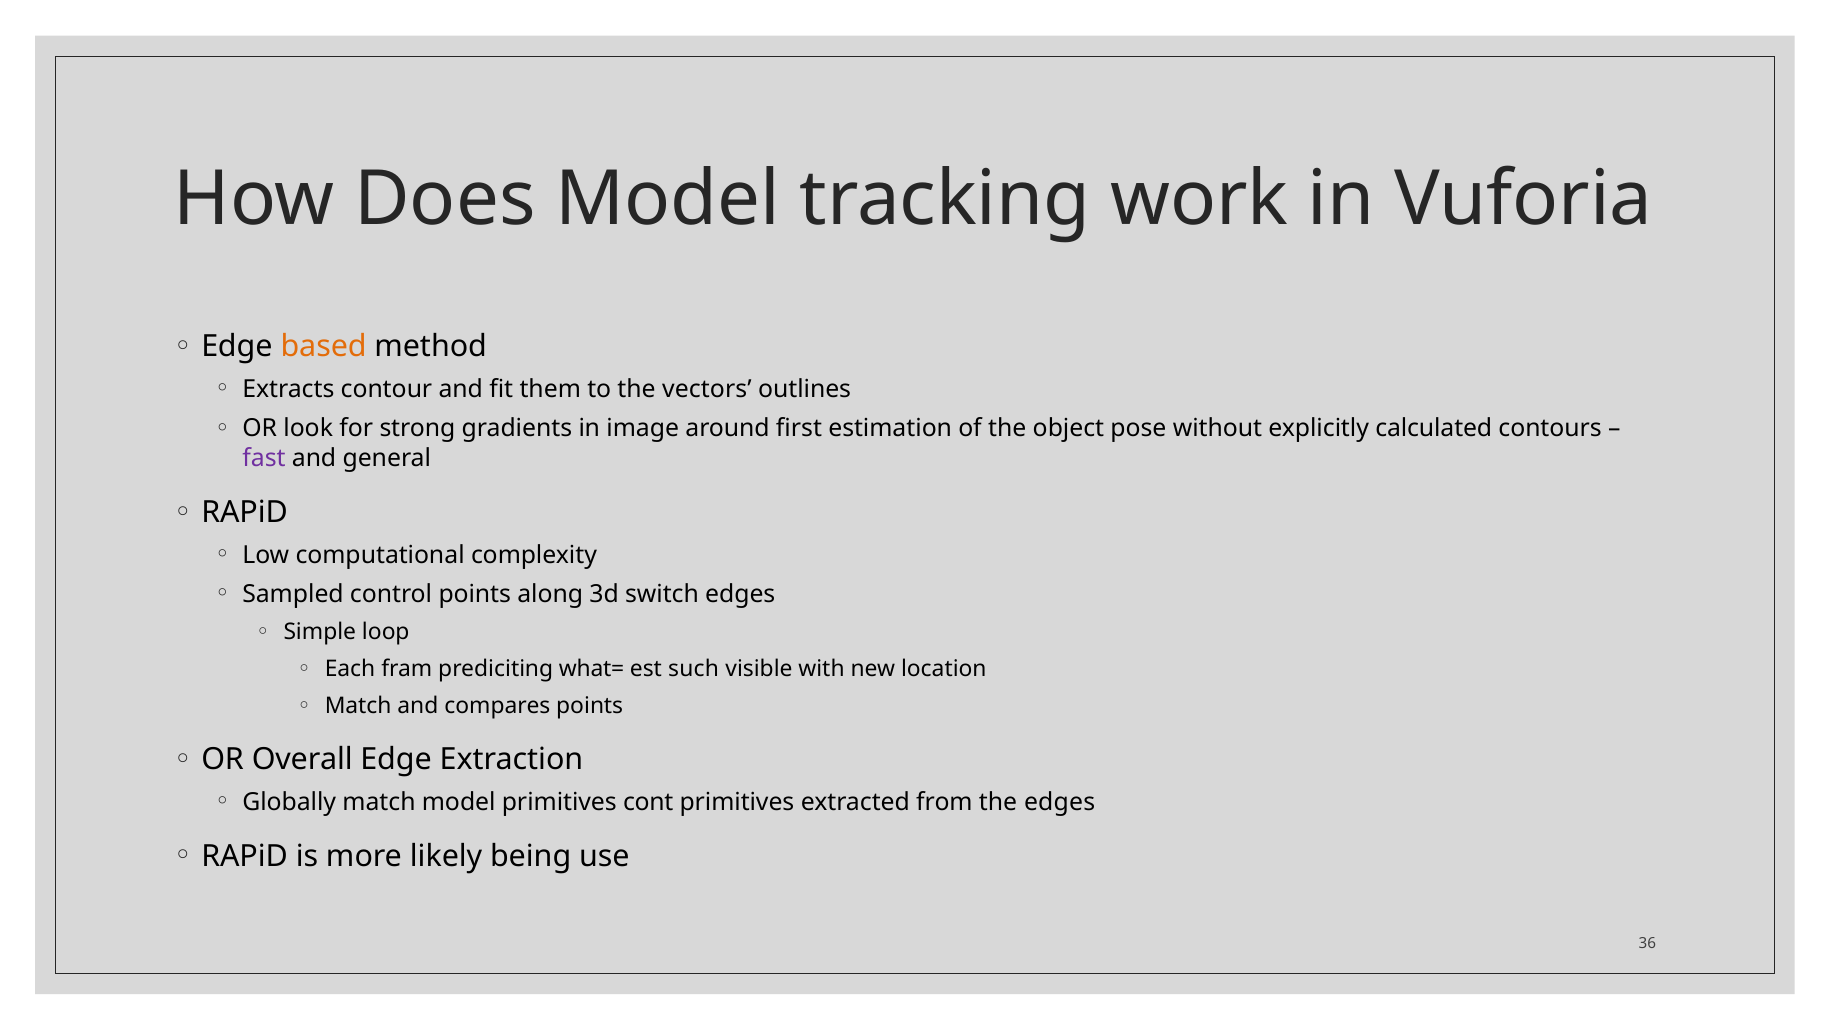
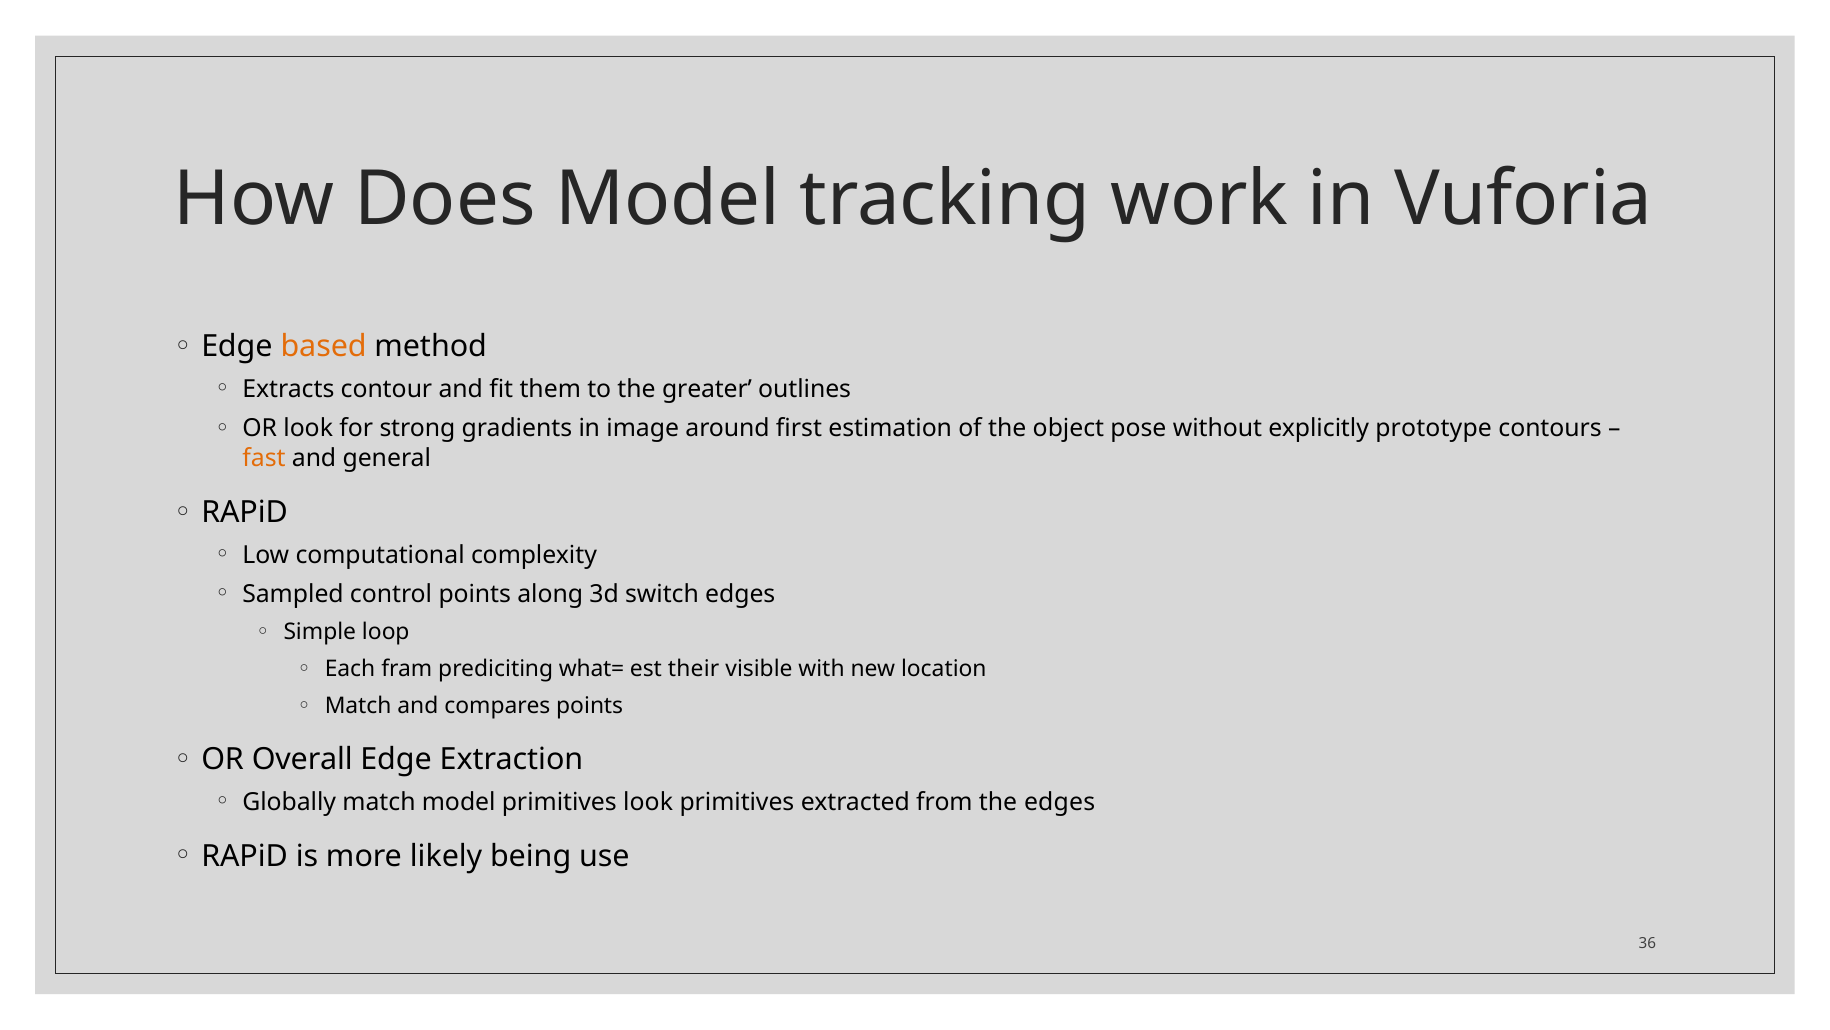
vectors: vectors -> greater (707, 389)
calculated: calculated -> prototype (1434, 428)
fast colour: purple -> orange (264, 458)
such: such -> their (694, 669)
primitives cont: cont -> look (648, 801)
